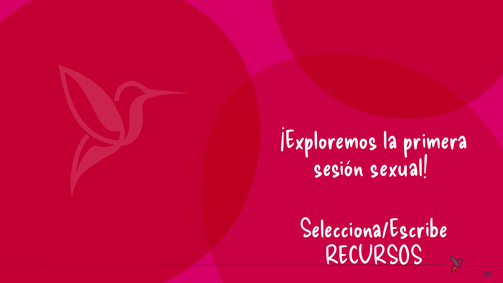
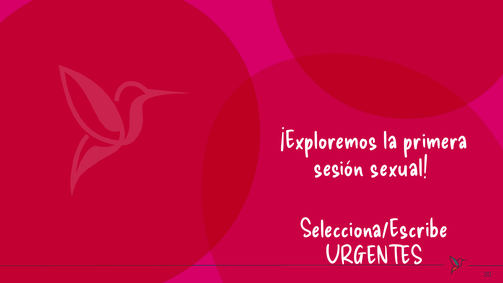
RECURSOS: RECURSOS -> URGENTES (374, 256)
